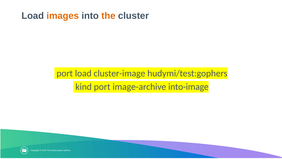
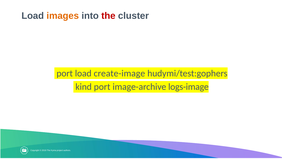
the colour: orange -> red (108, 16)
cluster-image: cluster-image -> create-image (119, 73)
into-image: into-image -> logs-image (188, 87)
